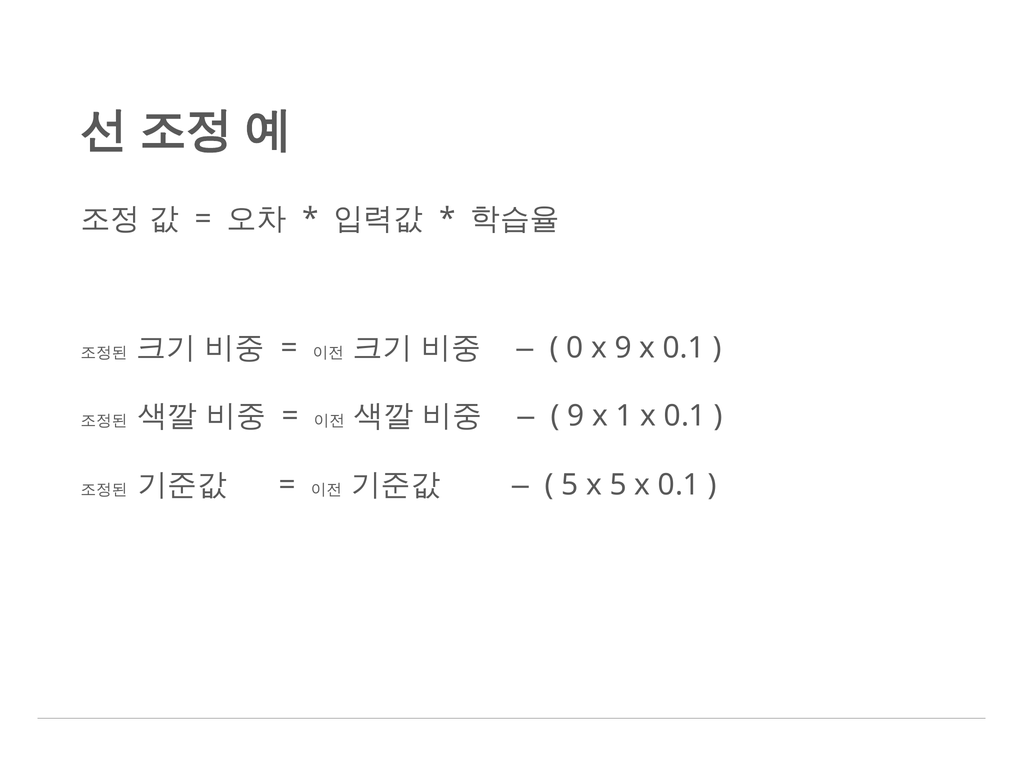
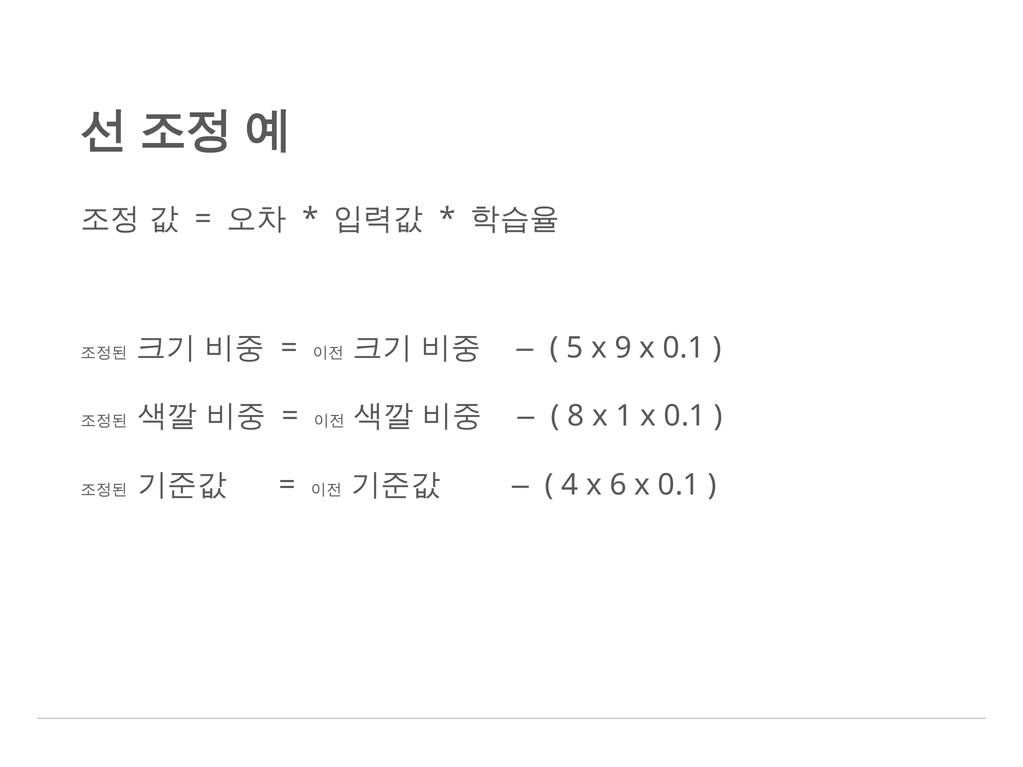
0: 0 -> 5 (575, 348)
9: 9 -> 8 (576, 416)
5: 5 -> 4 (570, 485)
x 5: 5 -> 6 (618, 485)
